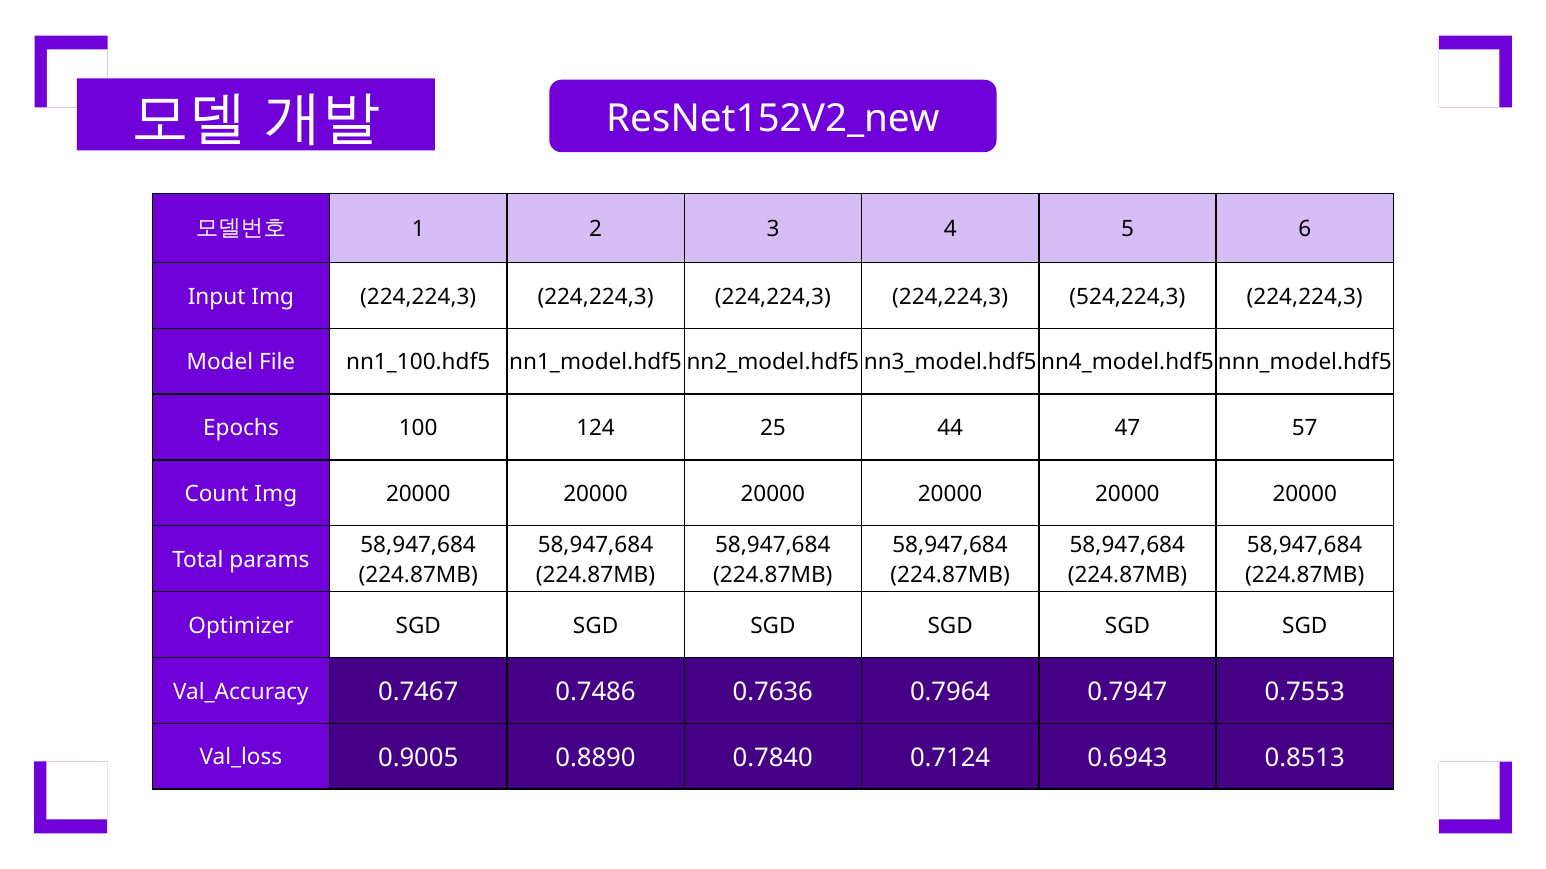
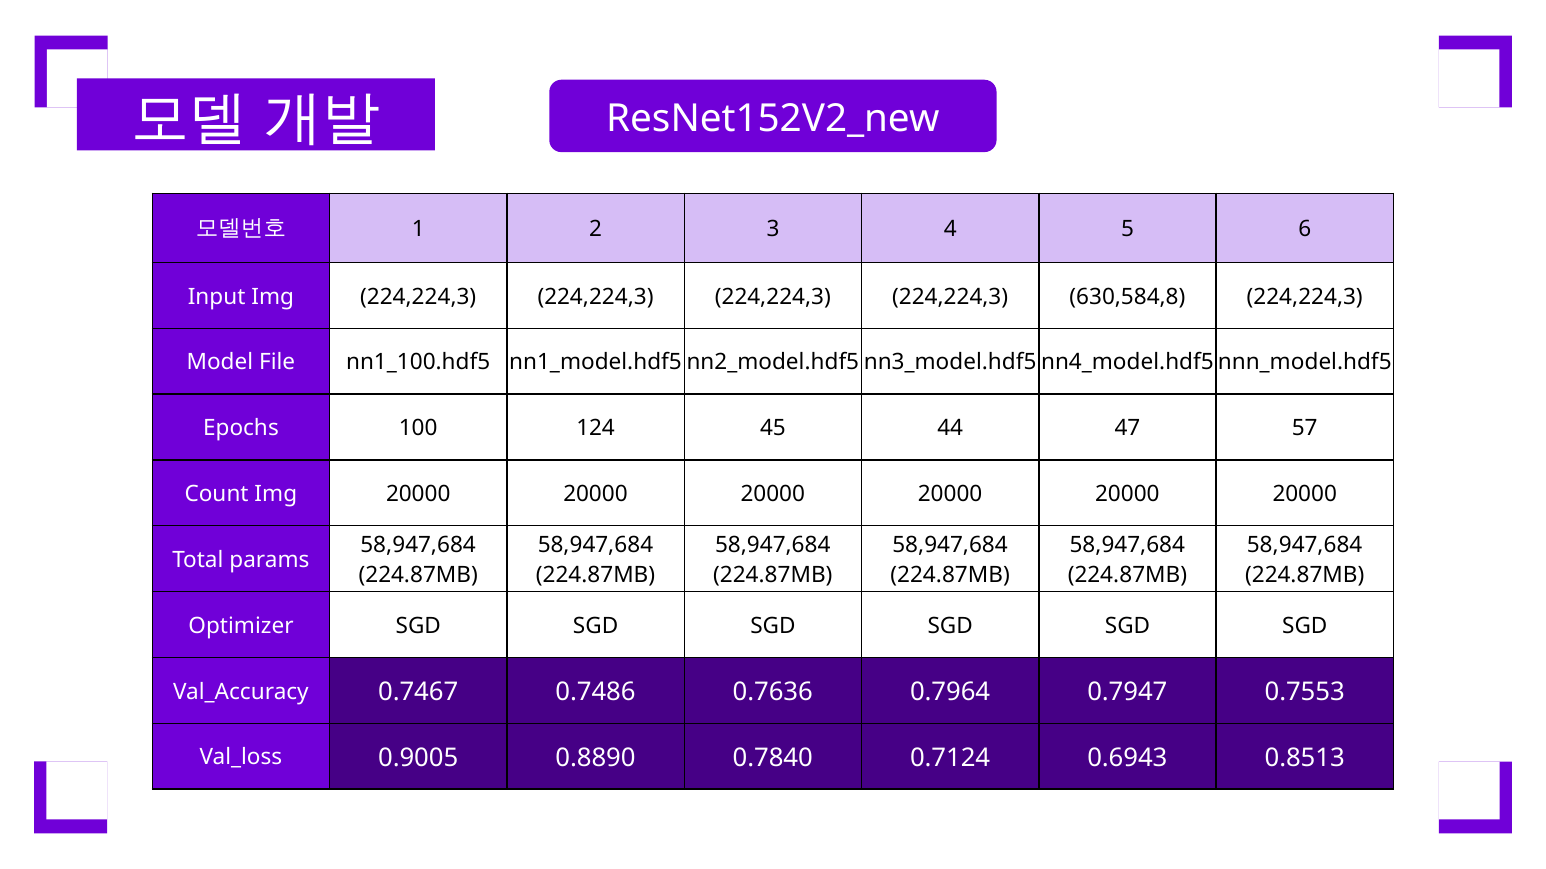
524,224,3: 524,224,3 -> 630,584,8 (1127, 297)
25: 25 -> 45 (773, 429)
